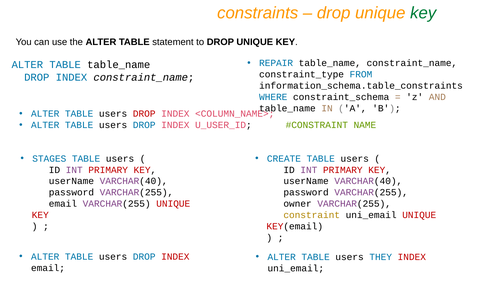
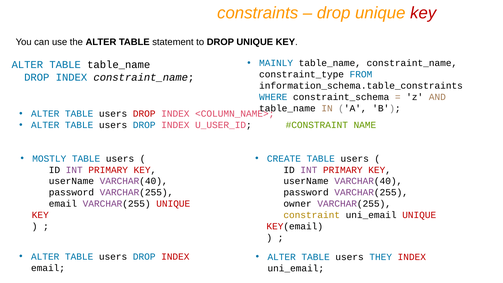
key colour: green -> red (423, 13)
REPAIR: REPAIR -> MAINLY (276, 63)
STAGES: STAGES -> MOSTLY (49, 159)
